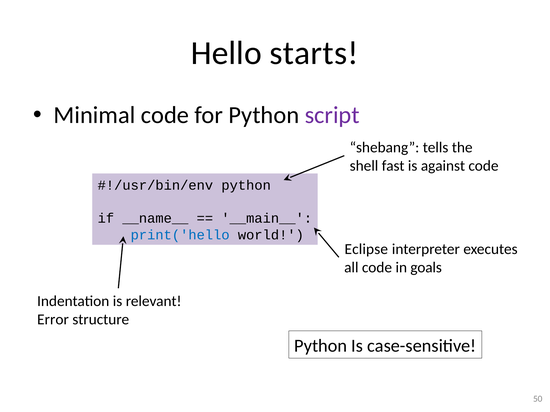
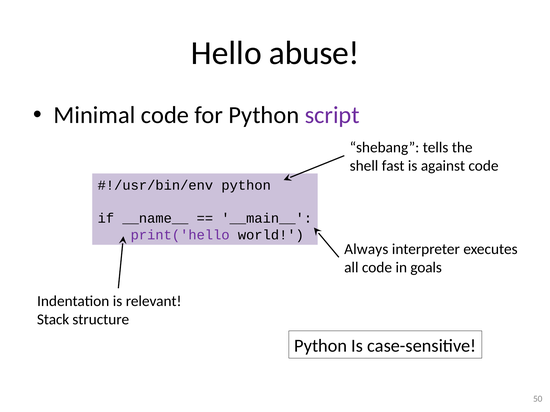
starts: starts -> abuse (314, 53)
print('hello colour: blue -> purple (180, 235)
Eclipse: Eclipse -> Always (366, 249)
Error: Error -> Stack (53, 320)
